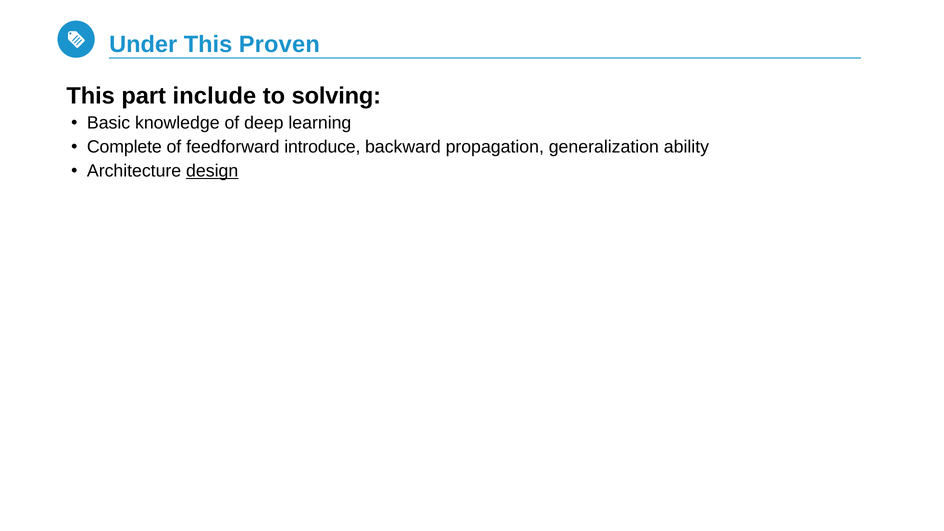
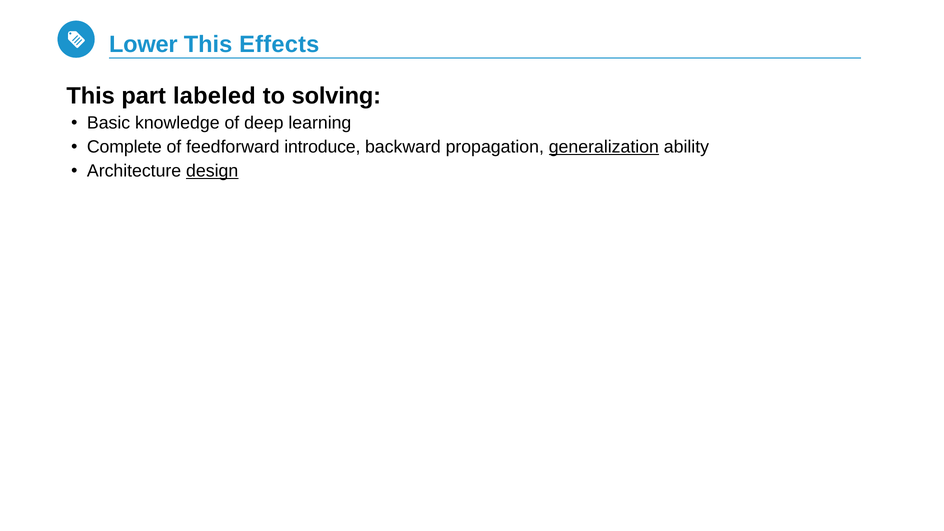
Under: Under -> Lower (143, 44)
Proven: Proven -> Effects (279, 44)
include: include -> labeled (214, 96)
generalization underline: none -> present (604, 147)
